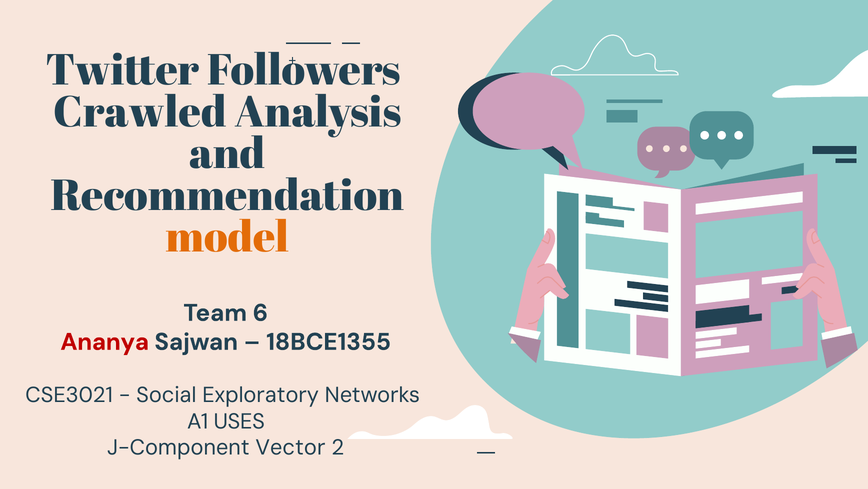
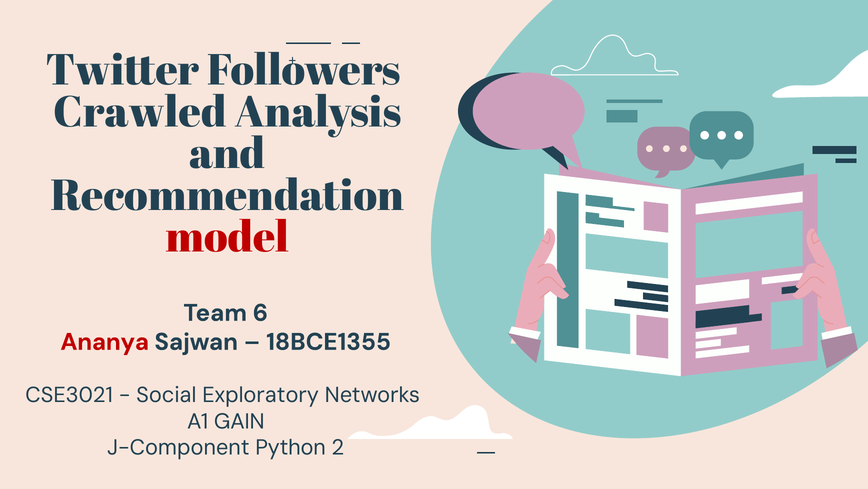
model colour: orange -> red (227, 237)
USES: USES -> GAIN (239, 421)
Vector: Vector -> Python (291, 447)
